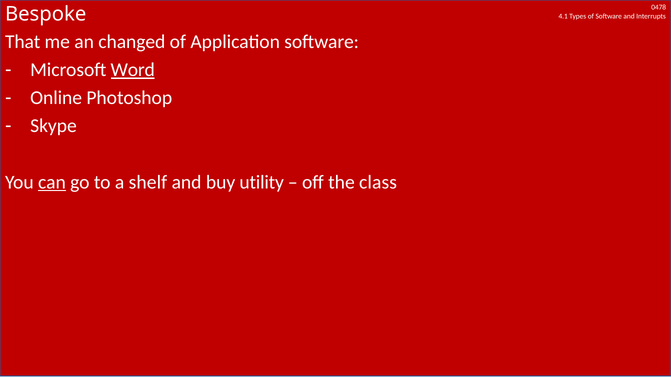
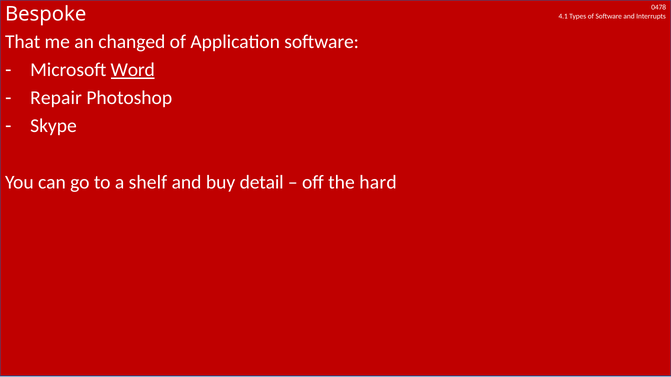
Online: Online -> Repair (56, 98)
can underline: present -> none (52, 182)
utility: utility -> detail (262, 182)
class: class -> hard (378, 182)
